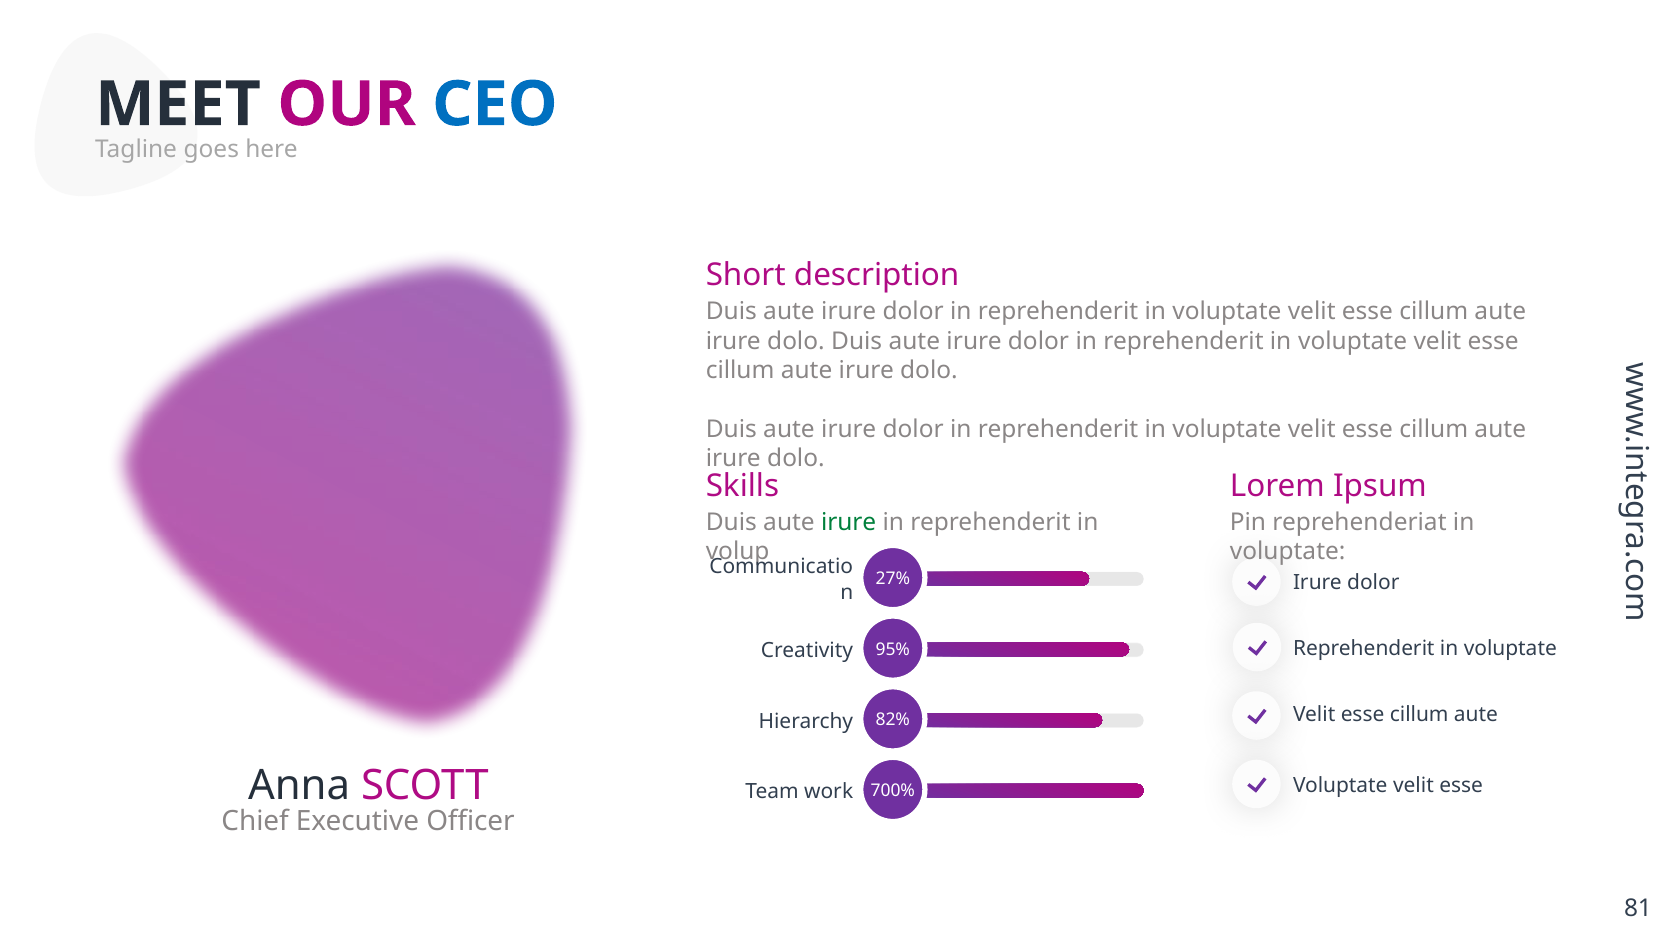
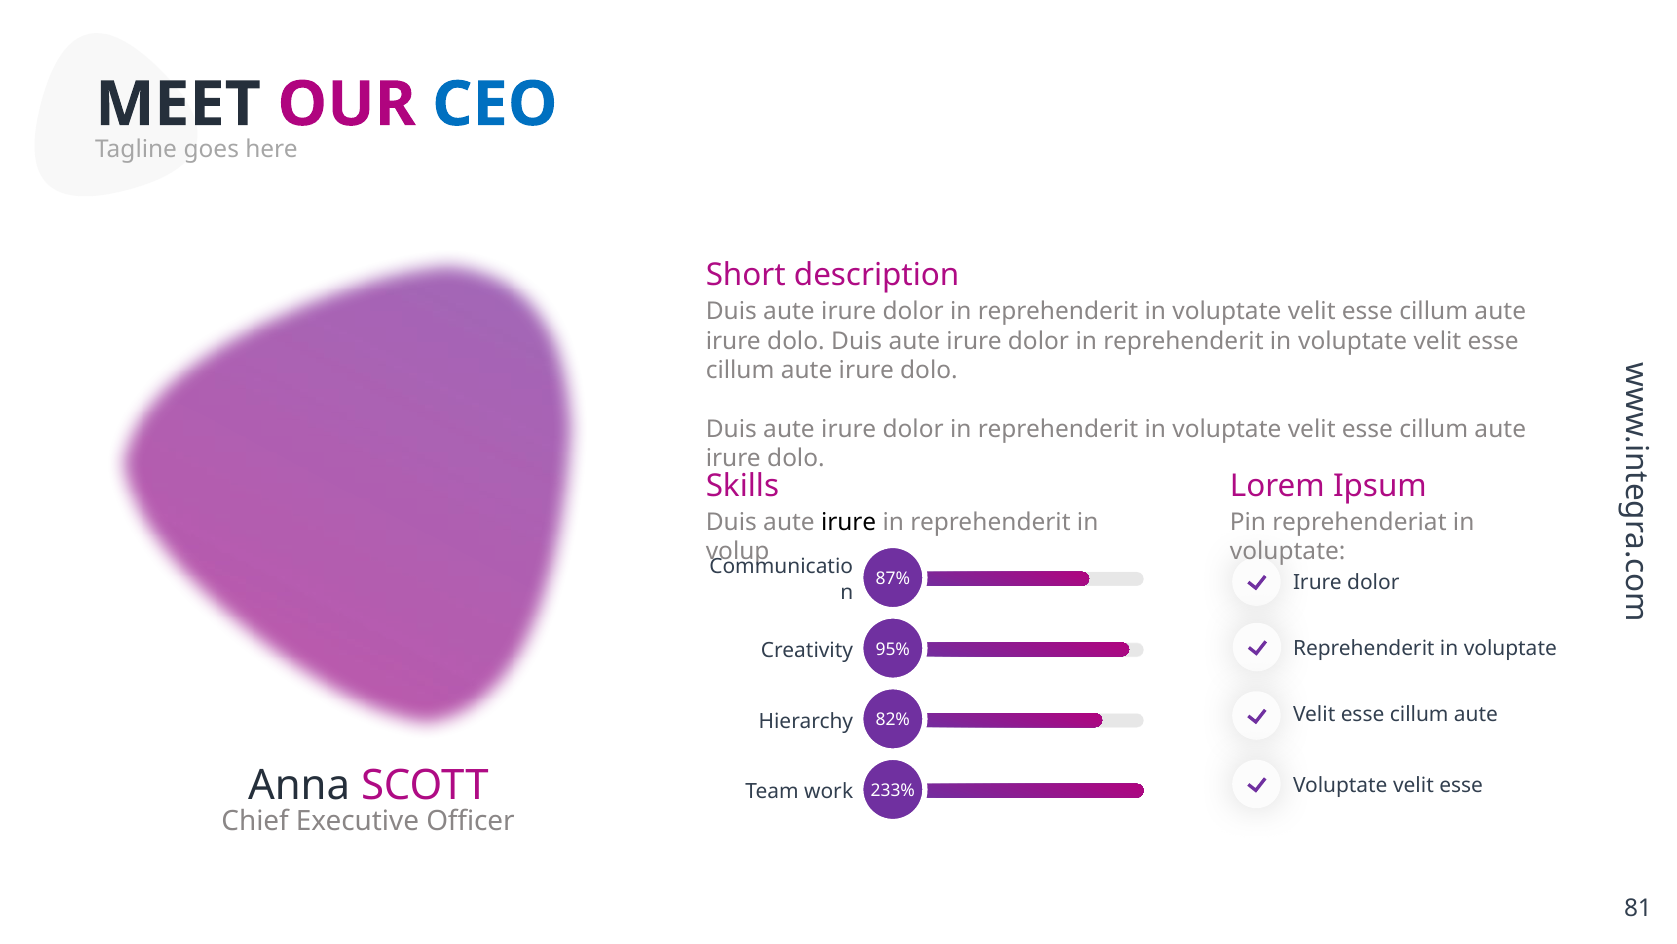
irure colour: green -> black (849, 522)
27%: 27% -> 87% (893, 578)
700%: 700% -> 233% (893, 790)
